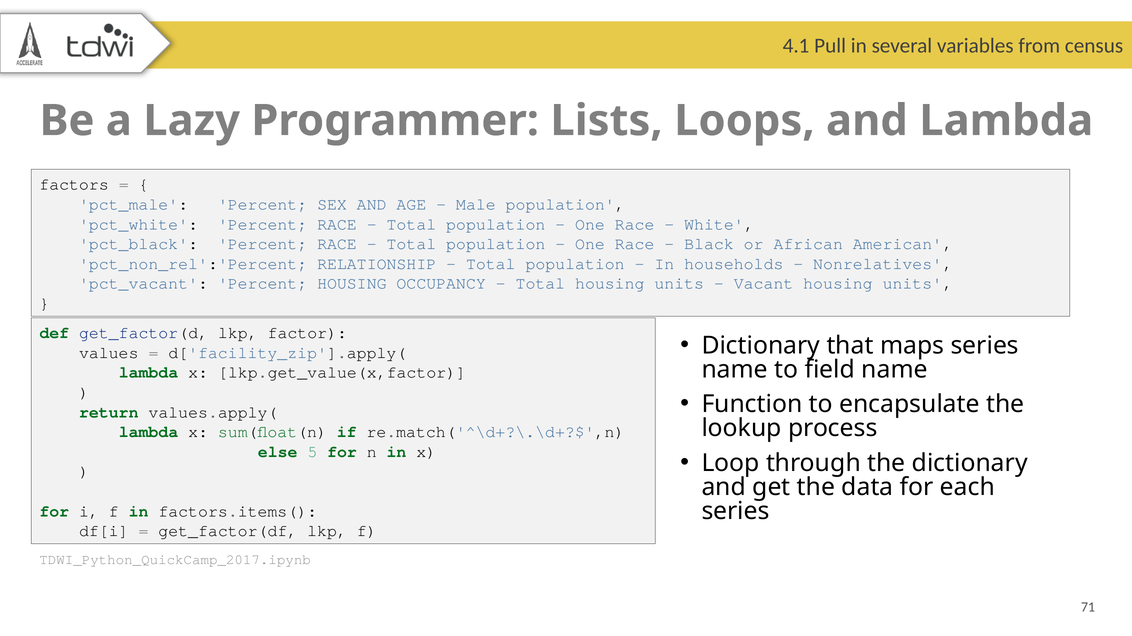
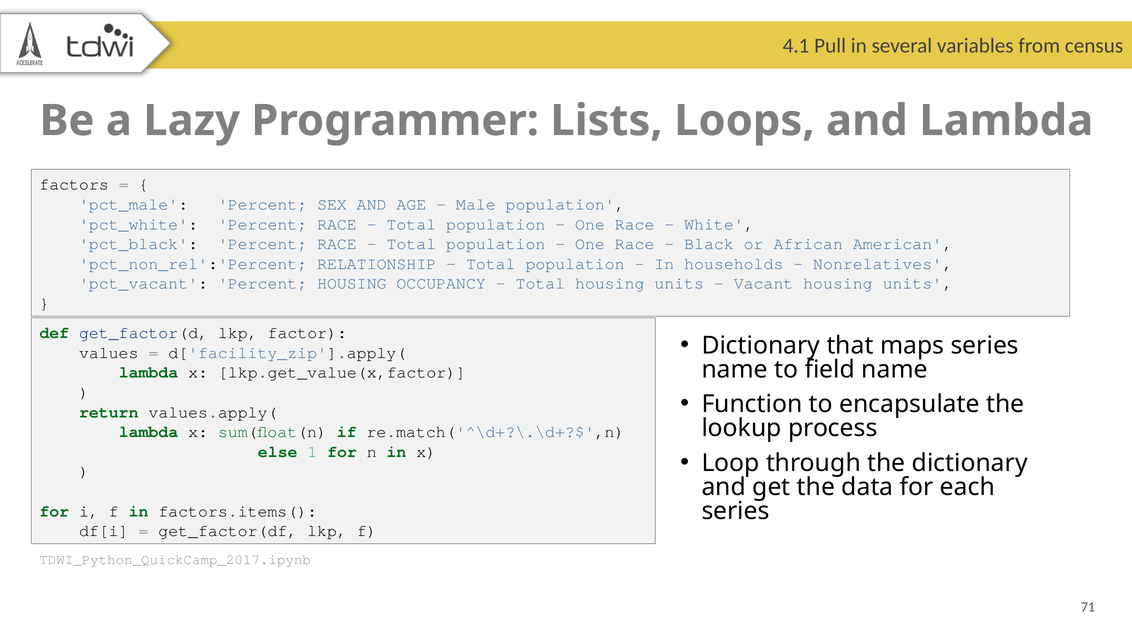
5: 5 -> 1 (312, 452)
